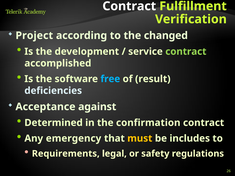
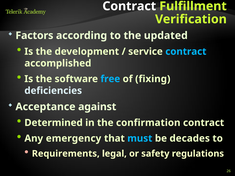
Project: Project -> Factors (34, 36)
changed: changed -> updated (166, 36)
contract colour: light green -> light blue (186, 52)
result: result -> fixing (153, 79)
must colour: yellow -> light blue (140, 139)
includes: includes -> decades (190, 139)
